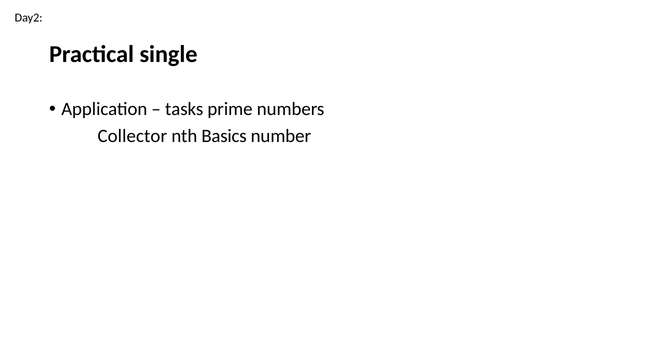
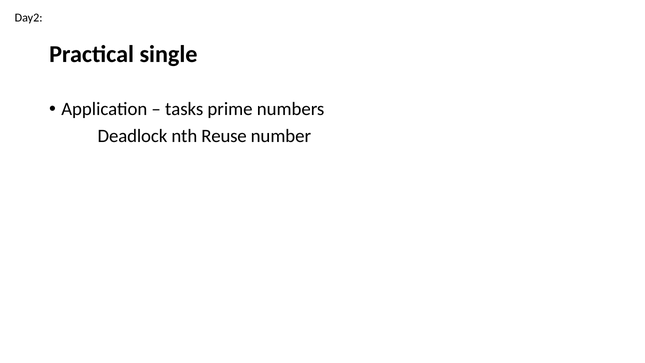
Collector: Collector -> Deadlock (132, 136)
Basics: Basics -> Reuse (224, 136)
